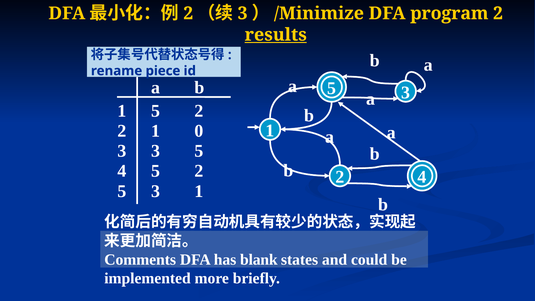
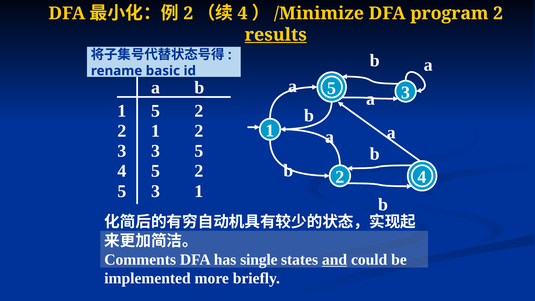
3: 3 -> 4 (243, 13)
piece: piece -> basic (163, 71)
0: 0 -> 2 (199, 131)
blank: blank -> single (259, 260)
and underline: none -> present (335, 260)
